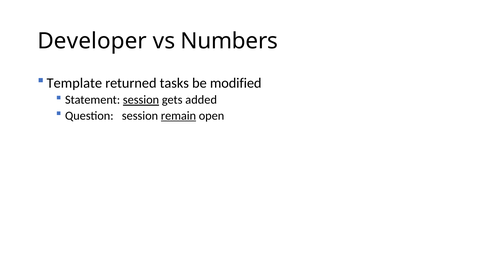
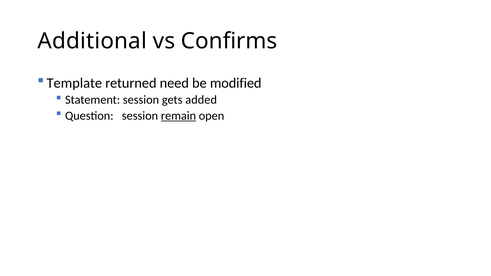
Developer: Developer -> Additional (92, 41)
Numbers: Numbers -> Confirms (229, 41)
tasks: tasks -> need (174, 83)
session underline: present -> none (141, 100)
